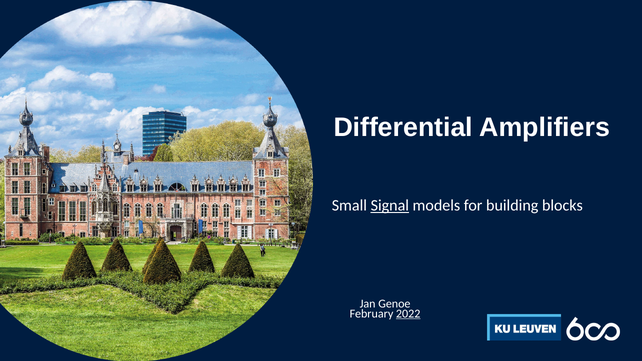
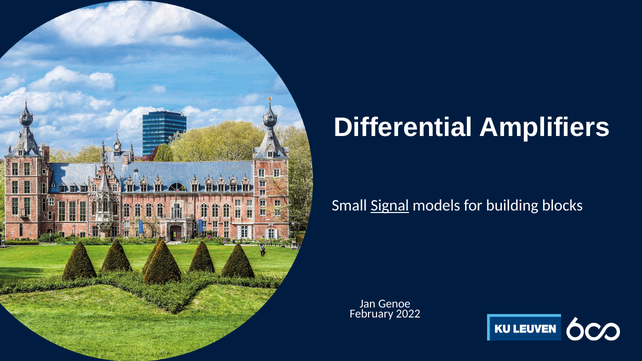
2022 underline: present -> none (408, 314)
